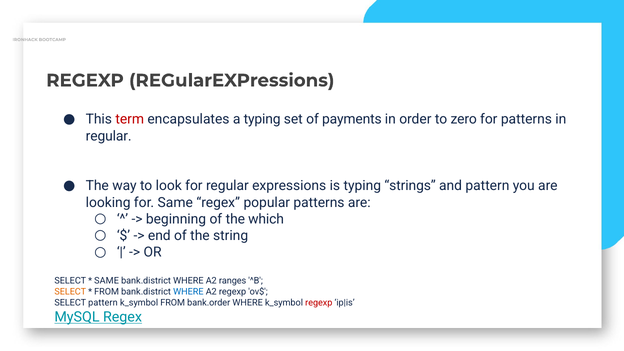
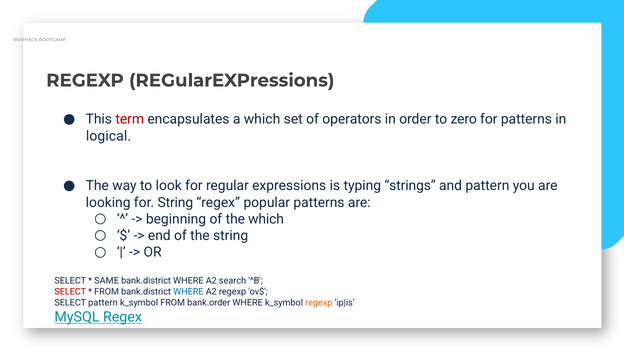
a typing: typing -> which (262, 119)
payments: payments -> operators (352, 119)
regular: regular -> logical (109, 136)
for Same: Same -> String (175, 203)
ranges: ranges -> search (233, 281)
SELECT colour: orange -> red (70, 292)
regexp colour: red -> orange (319, 303)
